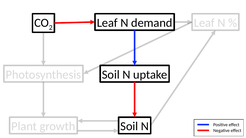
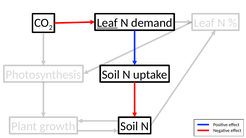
Leaf underline: none -> present (107, 23)
